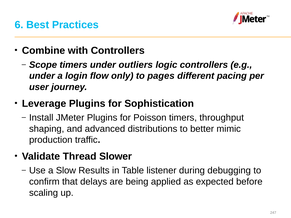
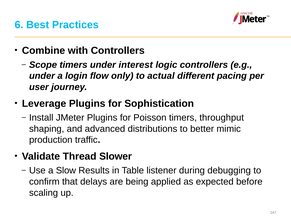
outliers: outliers -> interest (136, 65)
pages: pages -> actual (161, 76)
